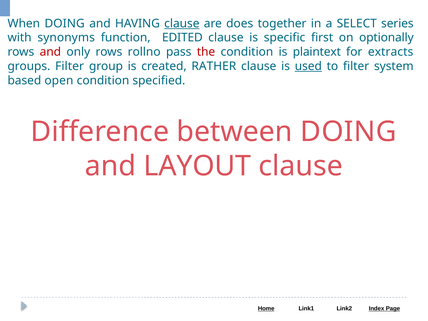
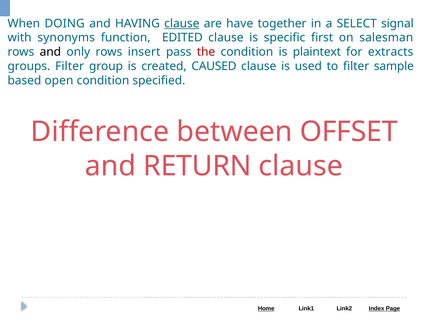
does: does -> have (240, 23)
series: series -> signal (397, 23)
optionally: optionally -> salesman (386, 38)
and colour: red -> black (50, 52)
rollno: rollno -> insert (144, 52)
RATHER: RATHER -> CAUSED (214, 66)
used underline: present -> none (308, 66)
system: system -> sample (394, 66)
between DOING: DOING -> OFFSET (349, 132)
LAYOUT: LAYOUT -> RETURN (197, 166)
